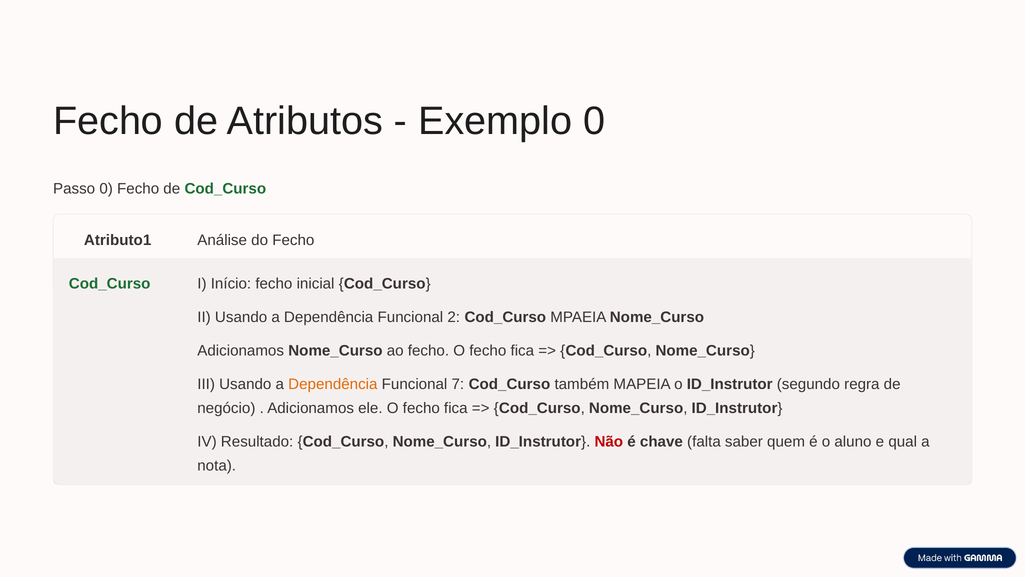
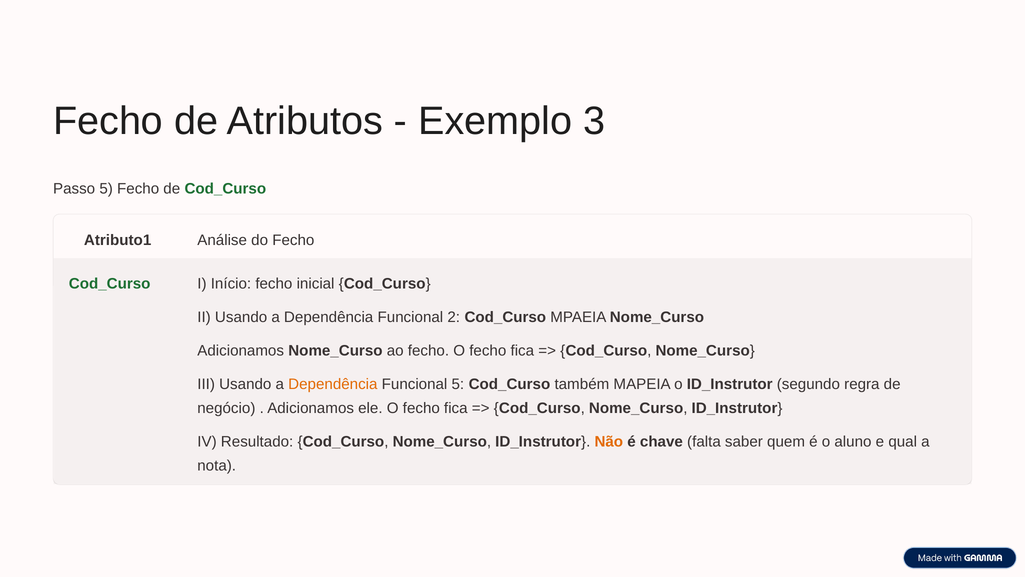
Exemplo 0: 0 -> 3 (594, 121)
Passo 0: 0 -> 5 (106, 189)
Funcional 7: 7 -> 5 (458, 384)
Não colour: red -> orange (609, 442)
